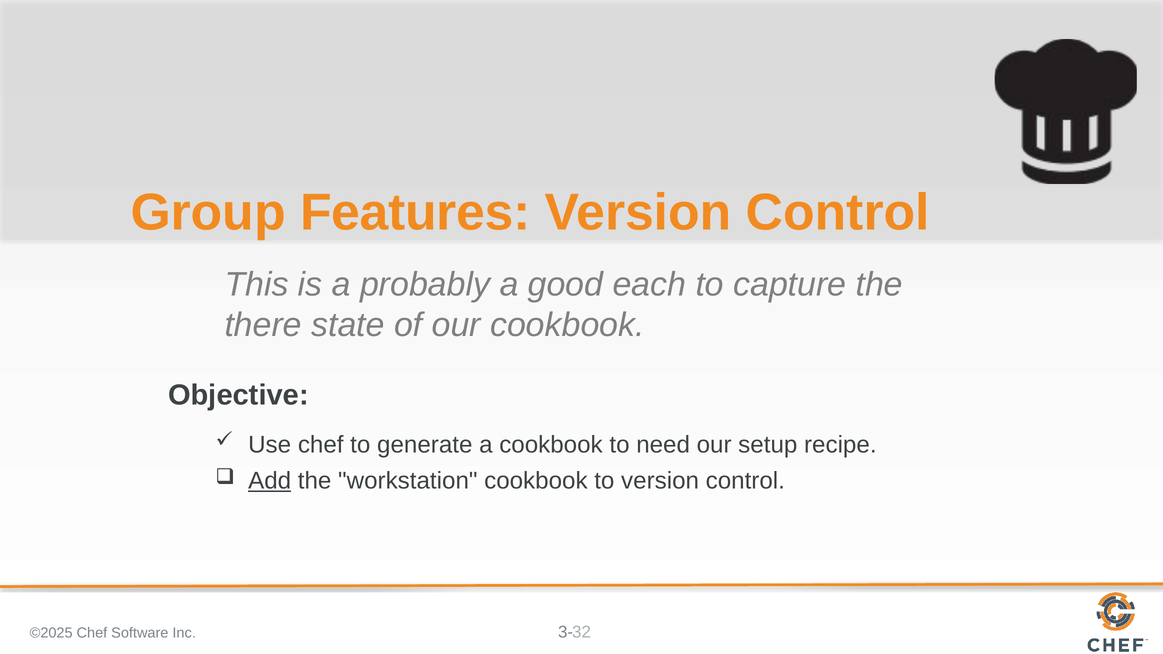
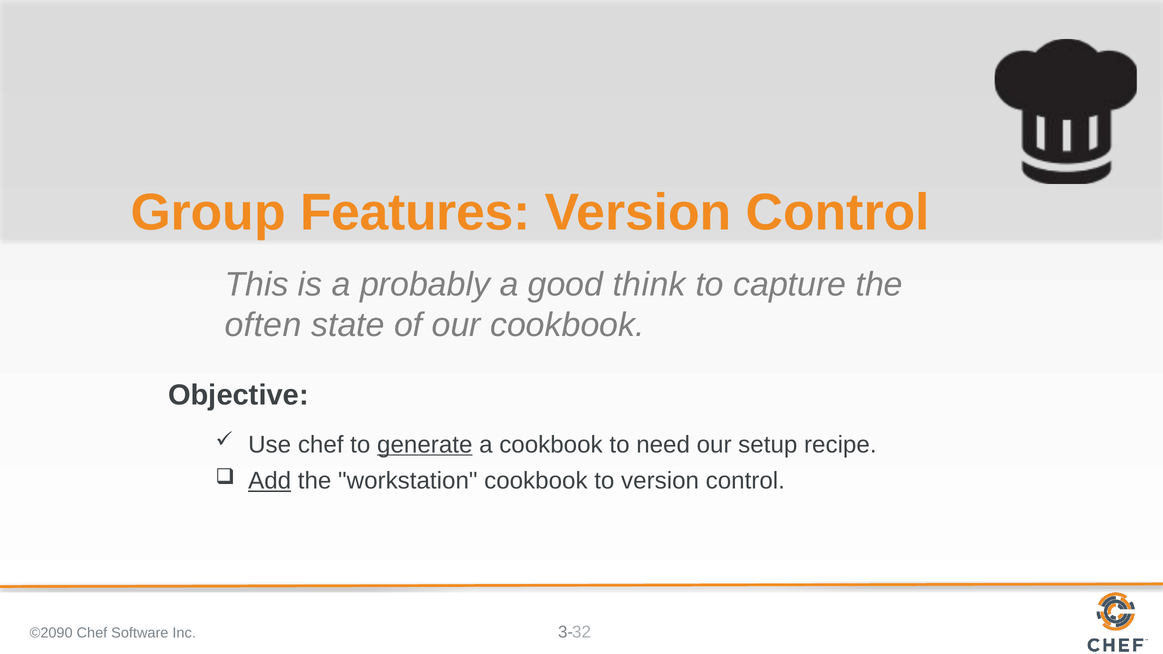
each: each -> think (649, 284)
there: there -> often (263, 325)
generate underline: none -> present (425, 445)
©2025: ©2025 -> ©2090 (51, 633)
